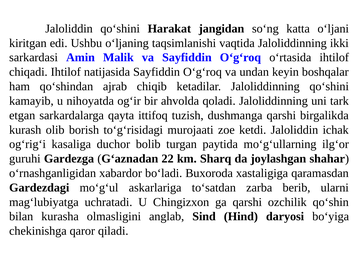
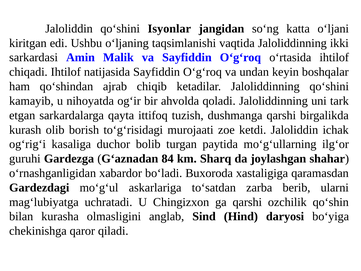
Harakat: Harakat -> Isyonlar (169, 29)
22: 22 -> 84 (168, 159)
